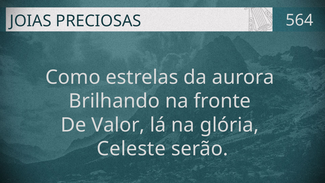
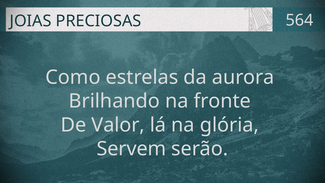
Celeste: Celeste -> Servem (131, 149)
